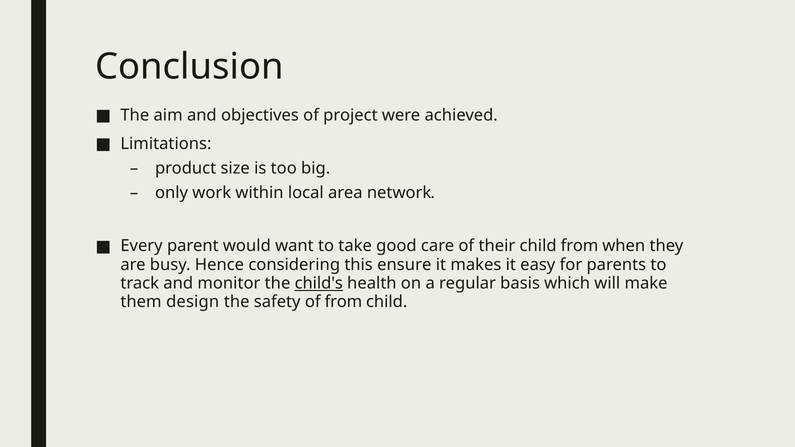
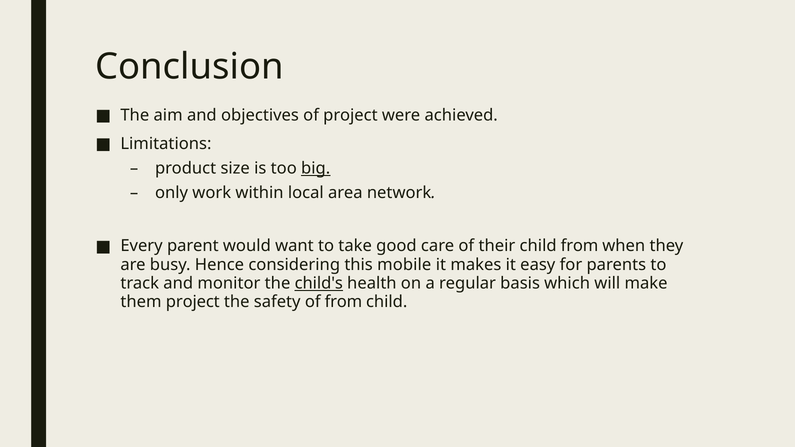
big underline: none -> present (316, 168)
ensure: ensure -> mobile (404, 265)
them design: design -> project (193, 302)
